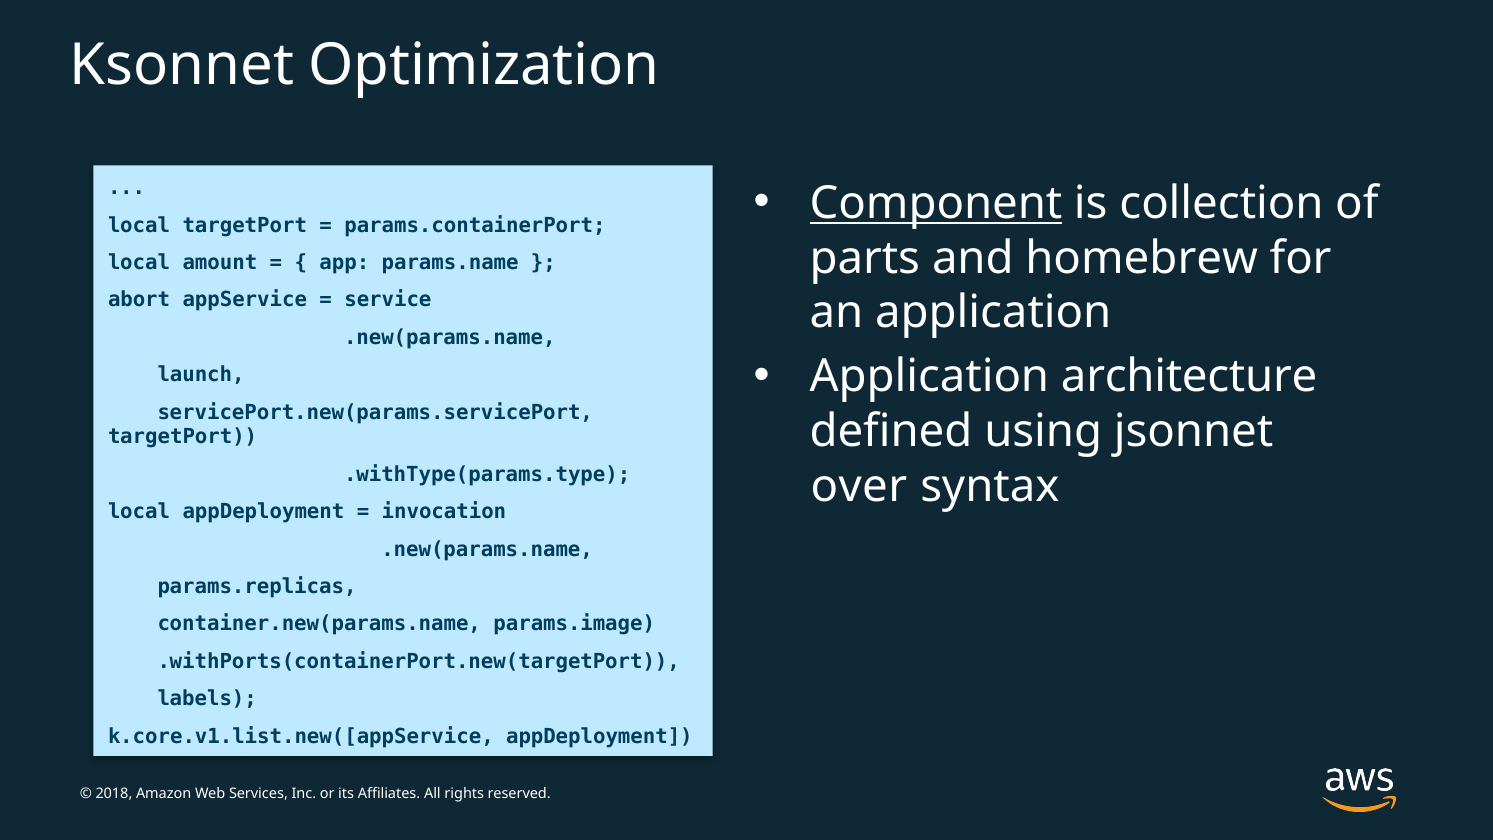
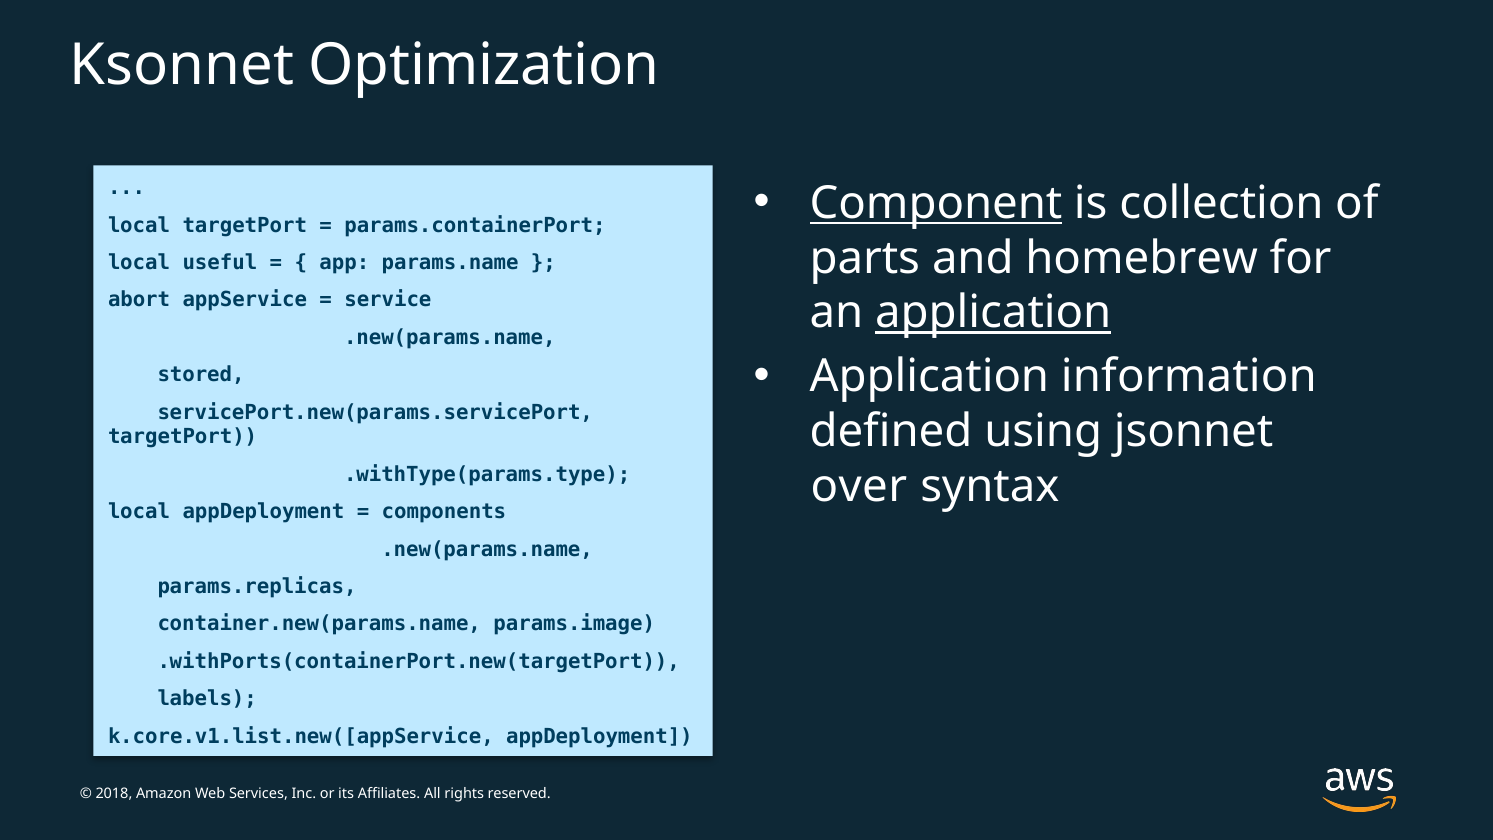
amount: amount -> useful (220, 263)
application underline: none -> present (993, 313)
architecture: architecture -> information (1189, 377)
launch: launch -> stored (201, 375)
invocation: invocation -> components (444, 512)
